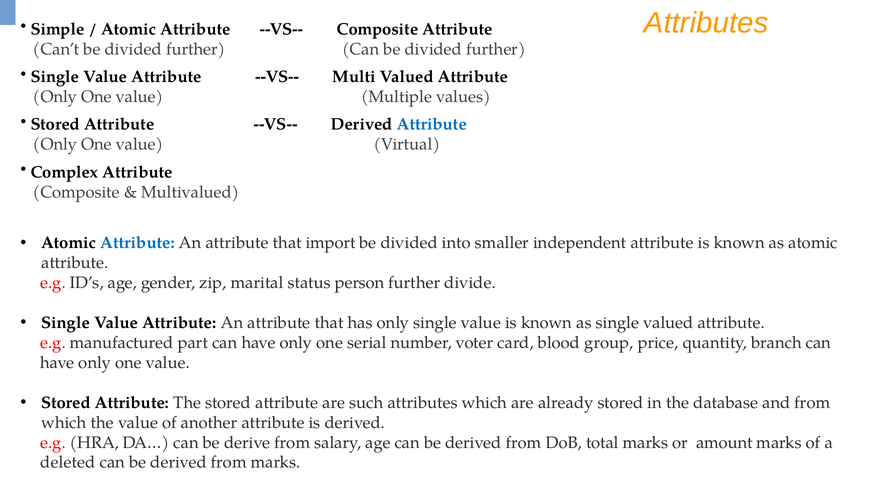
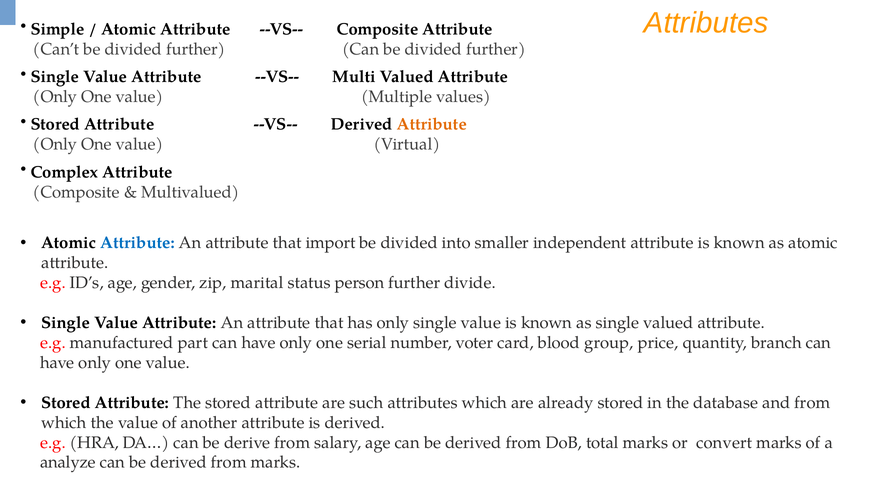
Attribute colour: blue -> orange (432, 124)
amount: amount -> convert (724, 442)
deleted: deleted -> analyze (68, 462)
